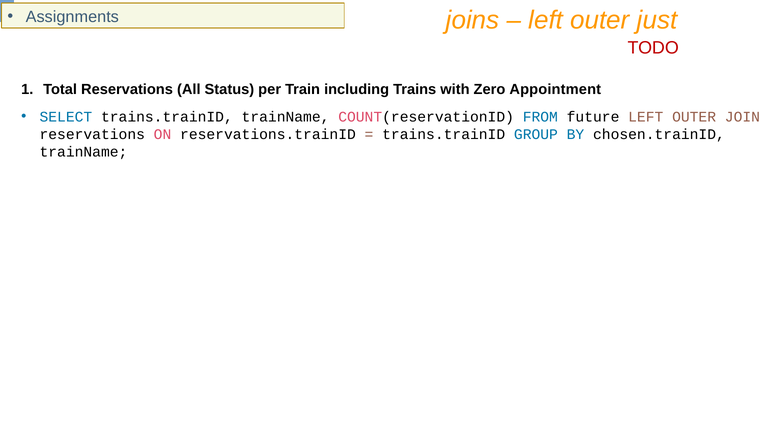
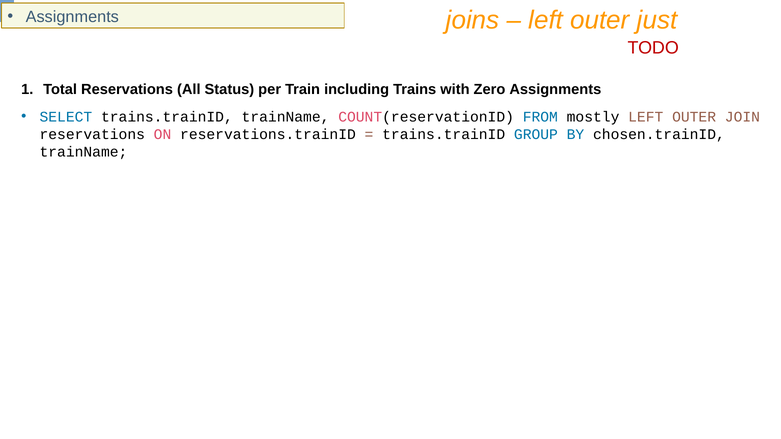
Zero Appointment: Appointment -> Assignments (555, 89)
future: future -> mostly (593, 117)
